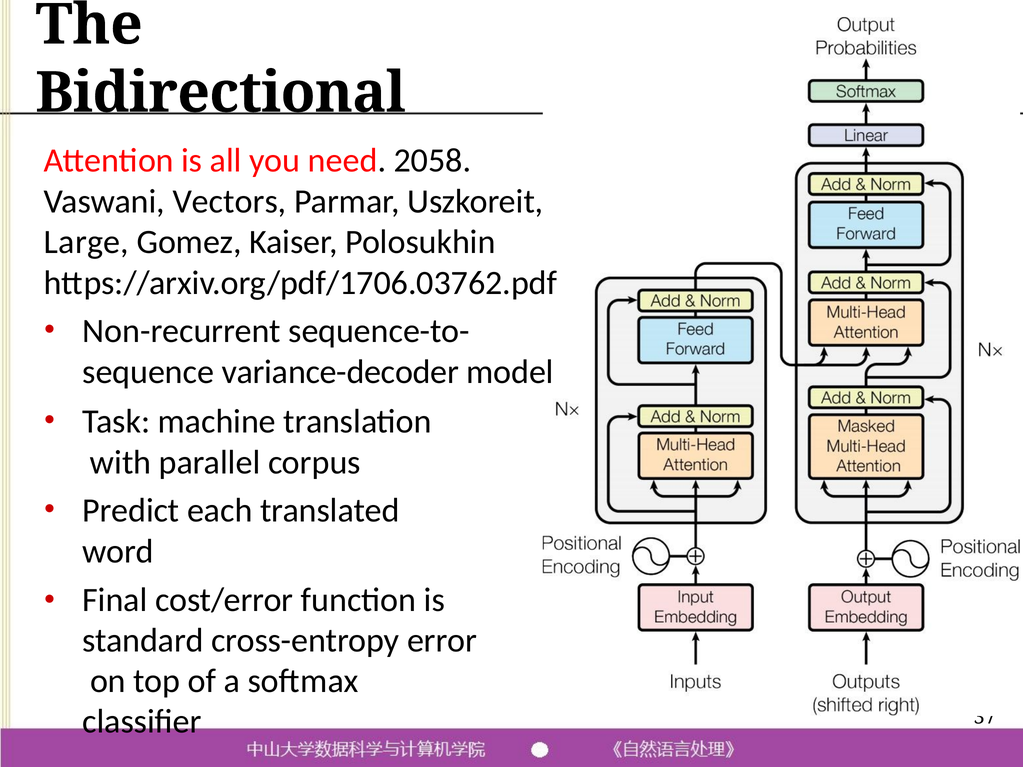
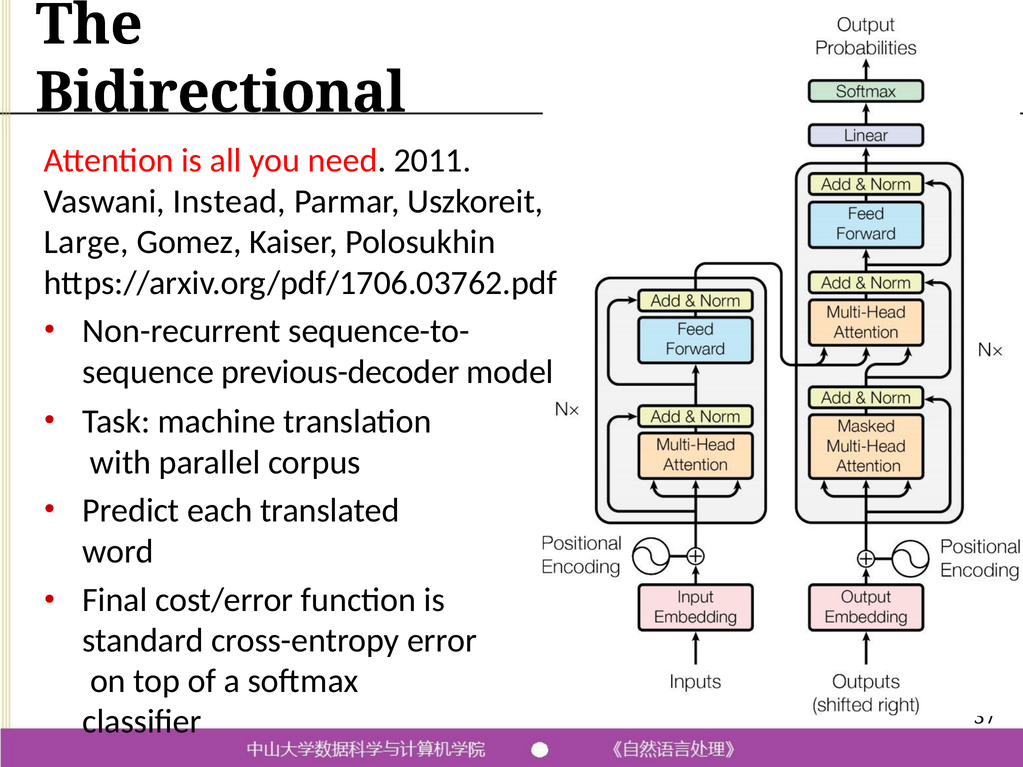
2058: 2058 -> 2011 (432, 160)
Vectors: Vectors -> Instead (229, 201)
variance-decoder: variance-decoder -> previous-decoder (340, 372)
